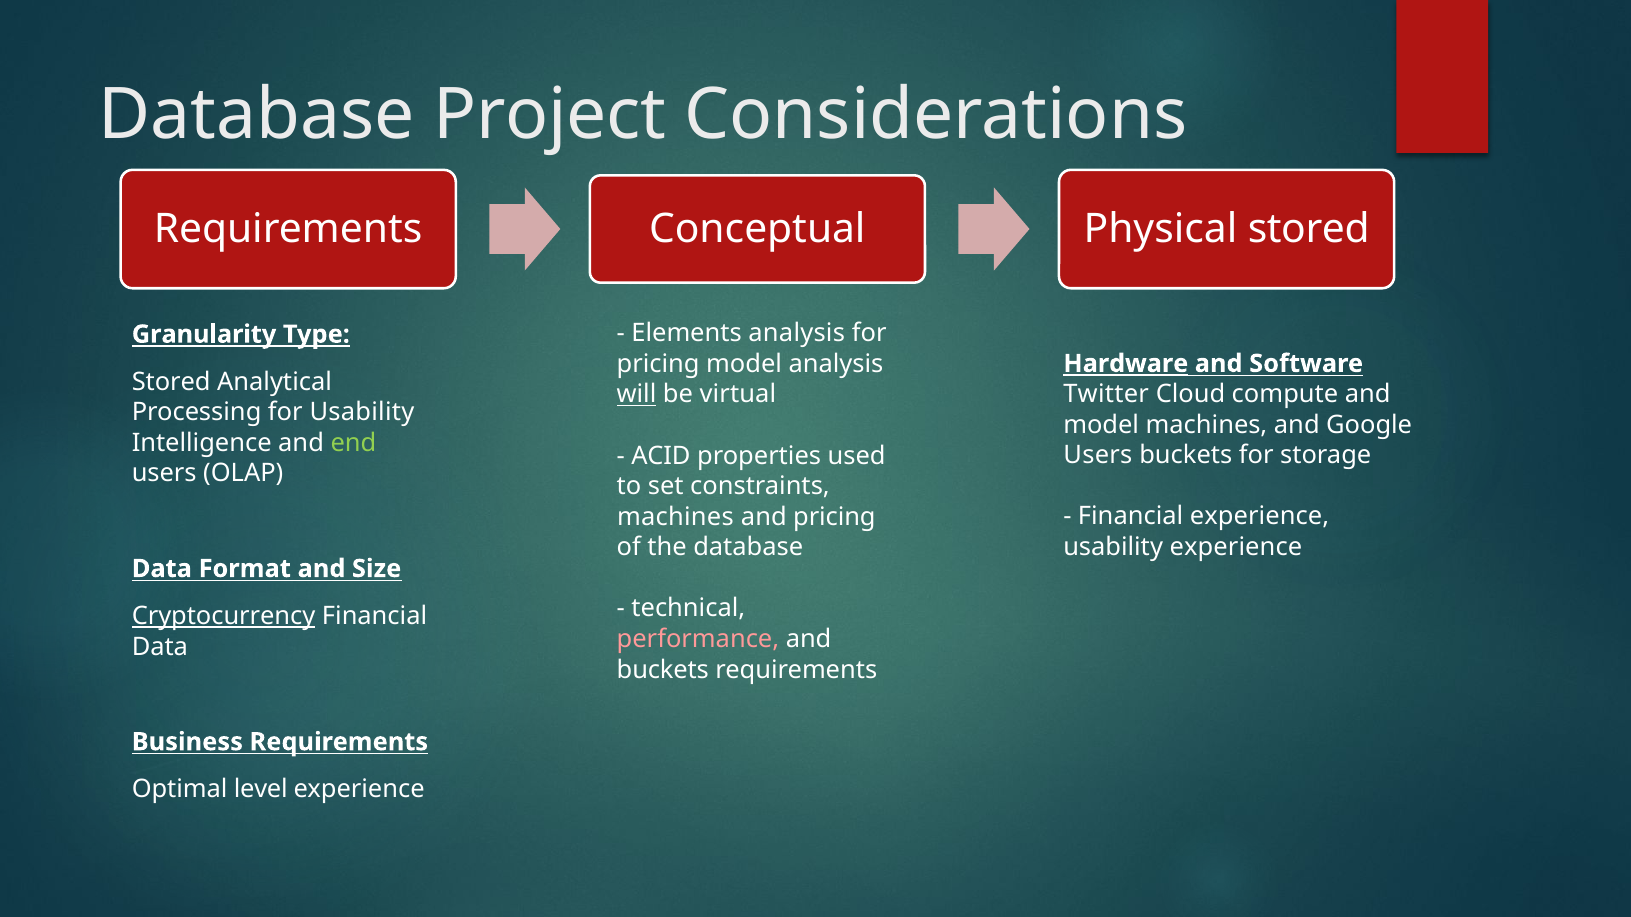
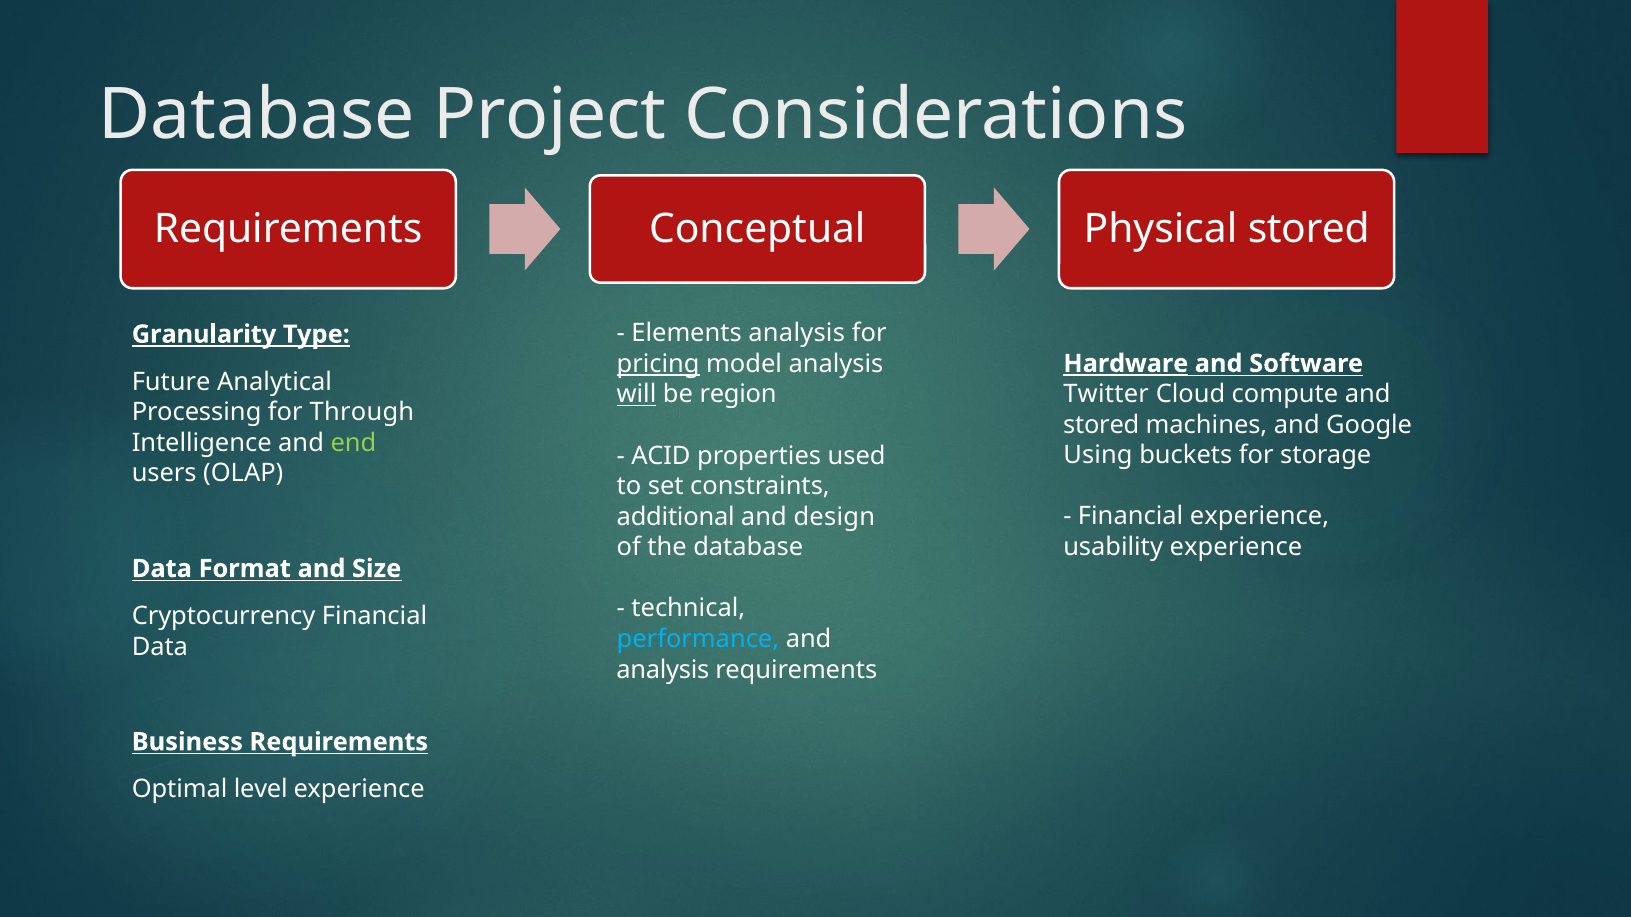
pricing underline: none -> present (658, 364)
Stored: Stored -> Future (171, 382)
virtual: virtual -> region (738, 395)
for Usability: Usability -> Through (362, 413)
model: model -> stored (1101, 425)
Users: Users -> Using (1098, 455)
machines: machines -> additional (676, 517)
and pricing: pricing -> design (834, 517)
Cryptocurrency underline: present -> none (224, 617)
performance colour: pink -> light blue (698, 639)
buckets: buckets -> analysis (663, 670)
